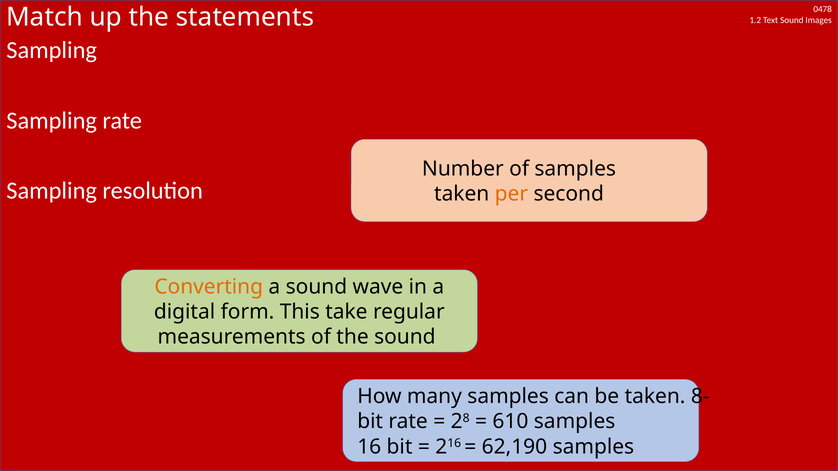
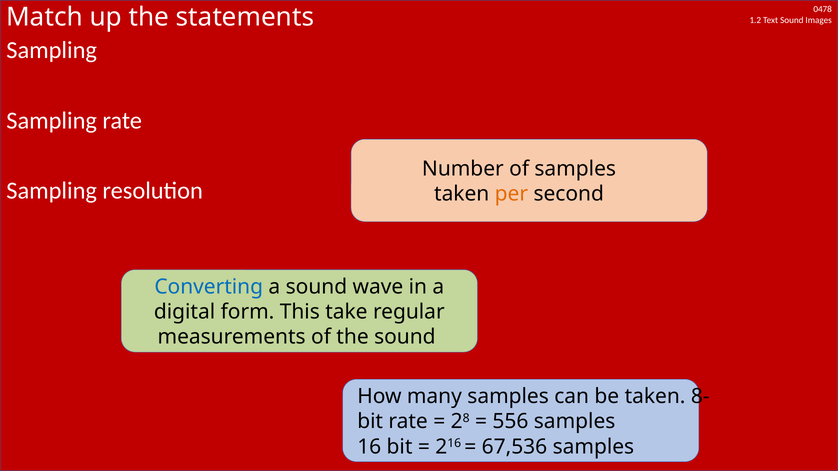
Converting colour: orange -> blue (209, 287)
610: 610 -> 556 (510, 422)
62,190: 62,190 -> 67,536 (514, 447)
